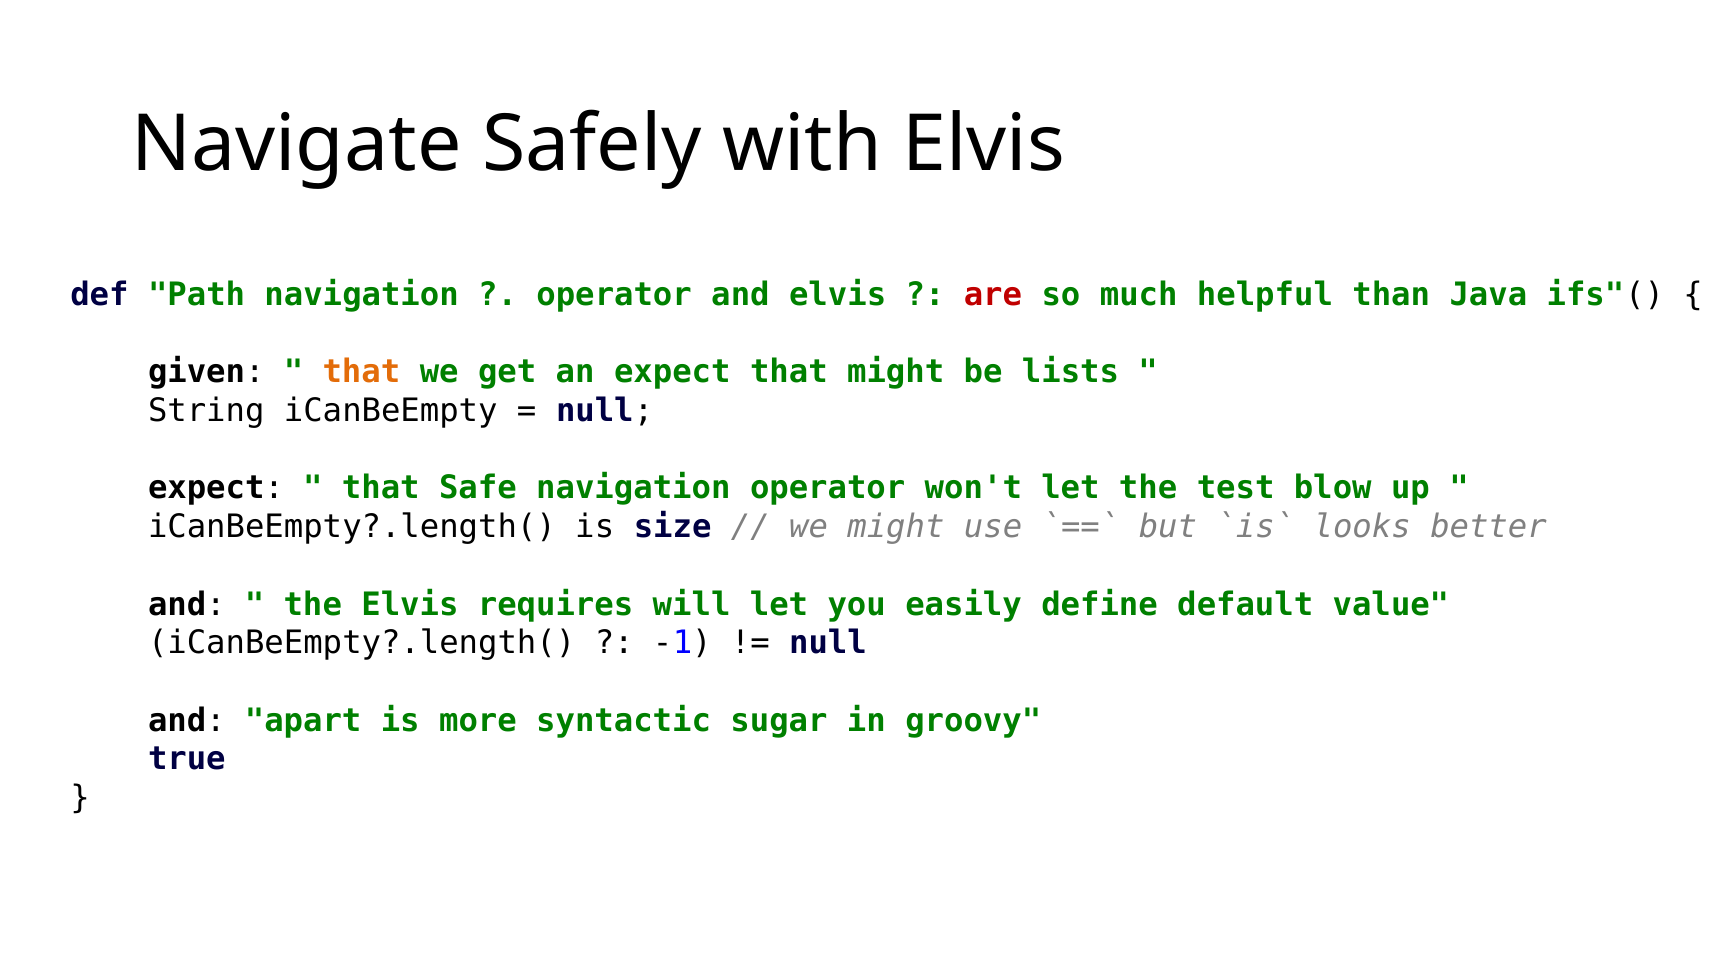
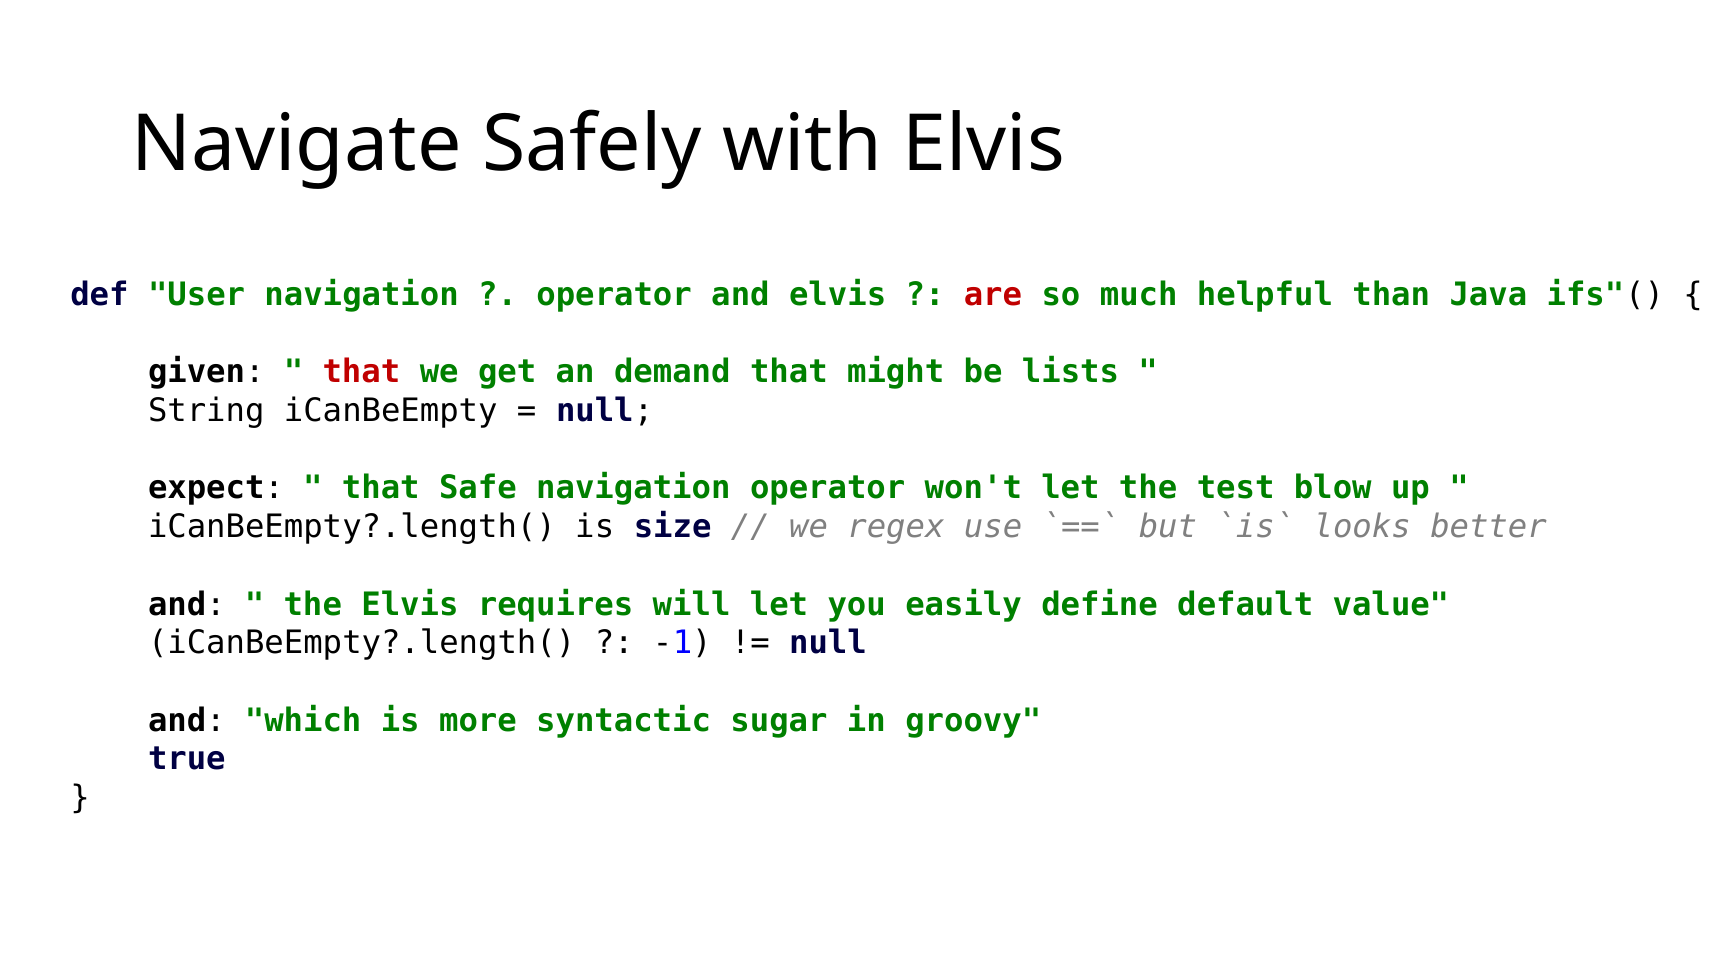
Path: Path -> User (197, 295)
that colour: orange -> red (361, 372)
an expect: expect -> demand (672, 372)
we might: might -> regex (896, 527)
apart: apart -> which (303, 721)
